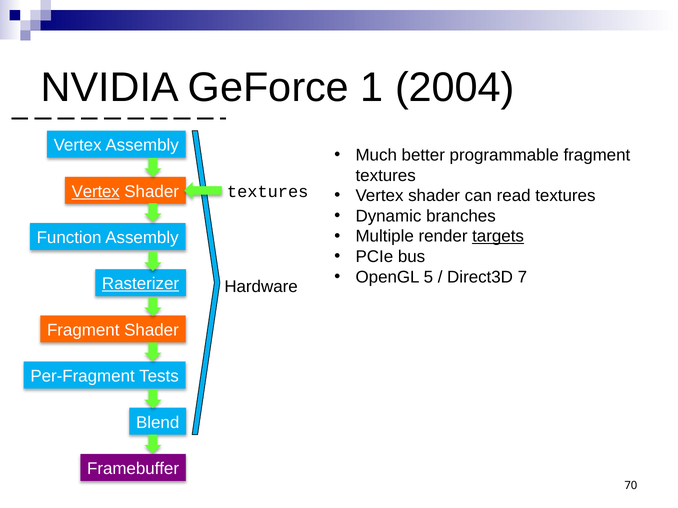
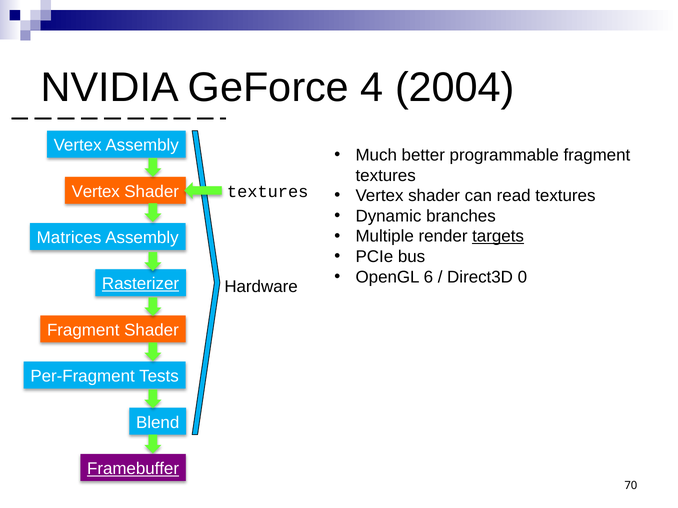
1: 1 -> 4 (372, 88)
Vertex underline: present -> none (96, 192)
Function: Function -> Matrices (69, 238)
5: 5 -> 6 (428, 277)
7: 7 -> 0 (522, 277)
Framebuffer underline: none -> present (133, 469)
